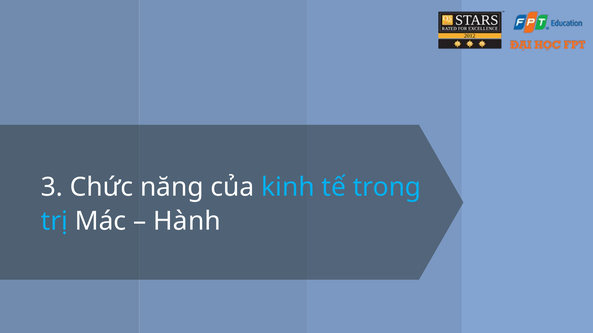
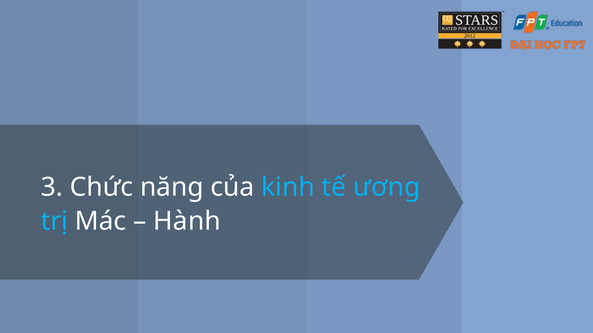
trong: trong -> ương (387, 188)
